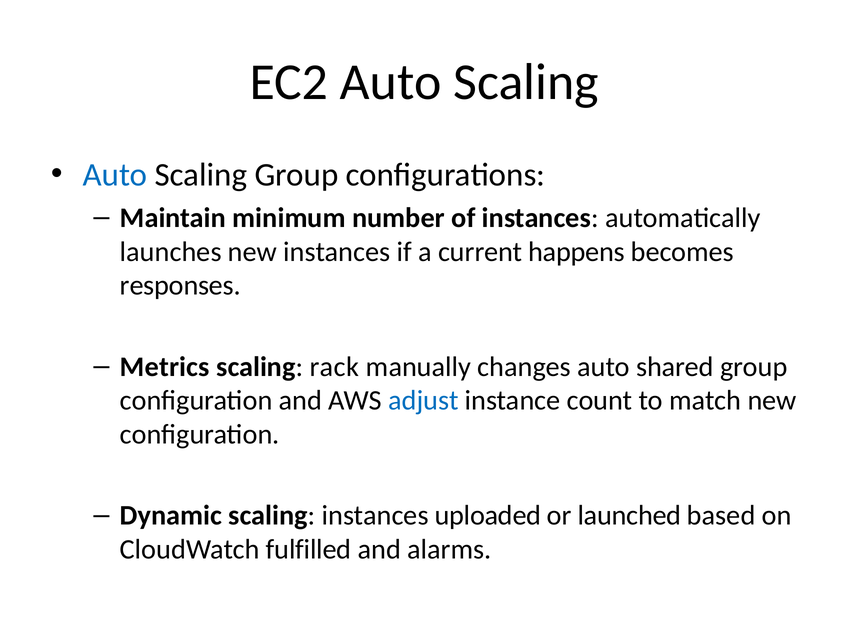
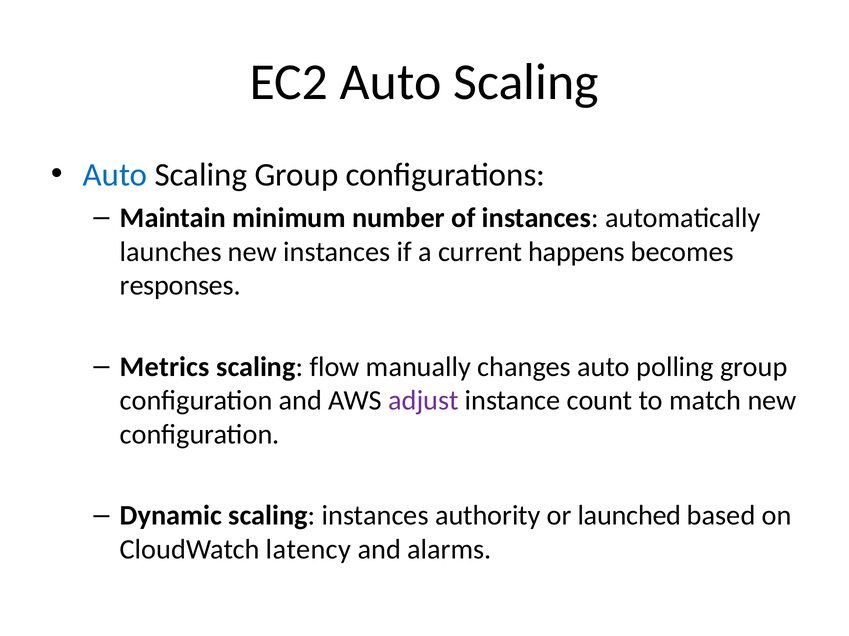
rack: rack -> flow (335, 367)
shared: shared -> polling (675, 367)
adjust colour: blue -> purple (423, 401)
uploaded: uploaded -> authority (488, 516)
fulfilled: fulfilled -> latency (308, 550)
